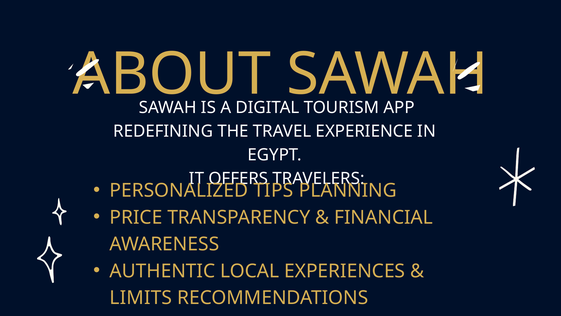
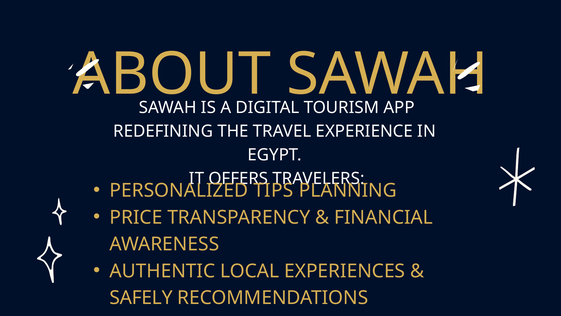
LIMITS: LIMITS -> SAFELY (141, 297)
